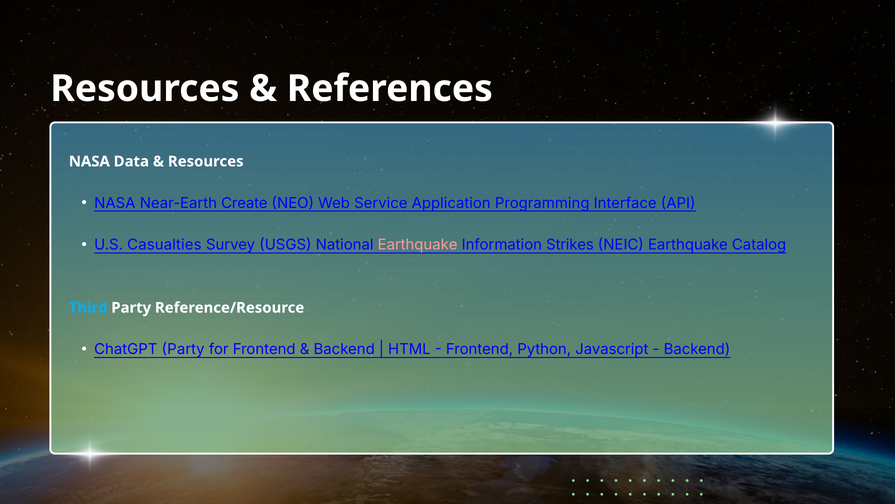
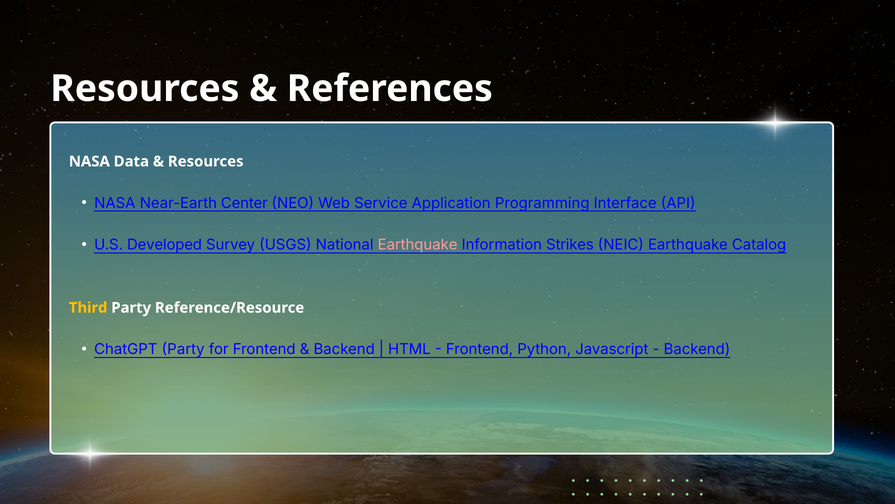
Create: Create -> Center (244, 203)
Casualties: Casualties -> Developed (165, 245)
Third colour: light blue -> yellow (88, 307)
